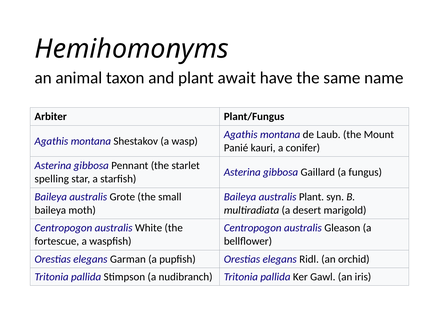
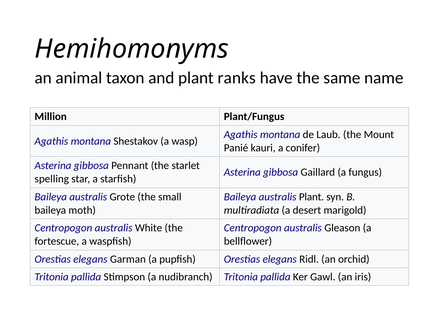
await: await -> ranks (237, 78)
Arbiter: Arbiter -> Million (51, 117)
